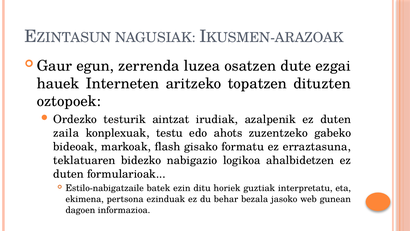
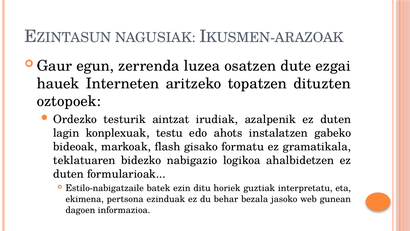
zaila: zaila -> lagin (66, 133)
zuzentzeko: zuzentzeko -> instalatzen (278, 133)
erraztasuna: erraztasuna -> gramatikala (317, 147)
